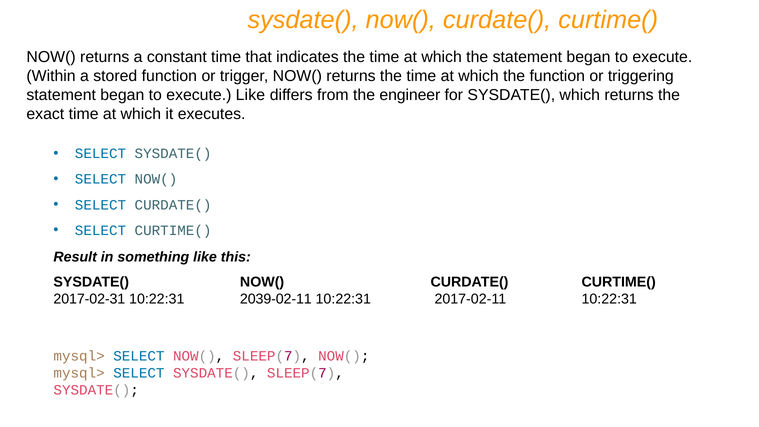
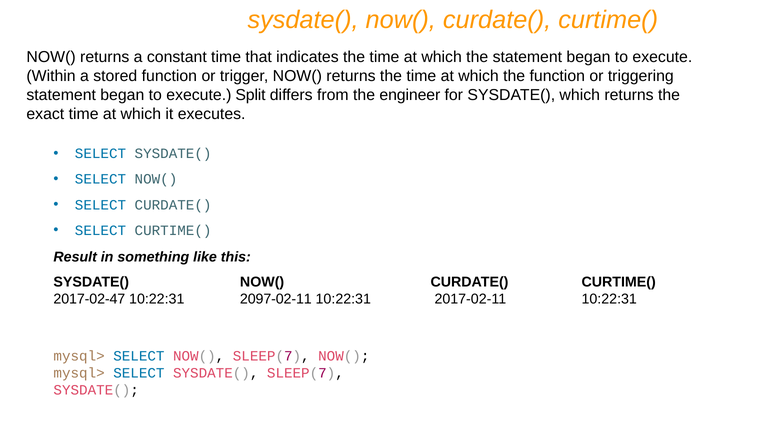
execute Like: Like -> Split (251, 95)
2017-02-31: 2017-02-31 -> 2017-02-47 (89, 299)
2039-02-11: 2039-02-11 -> 2097-02-11 (276, 299)
